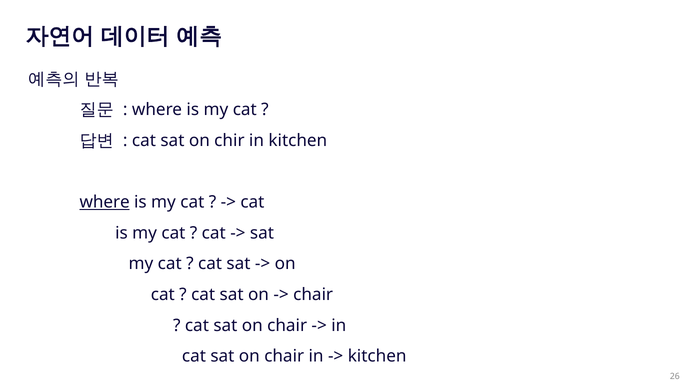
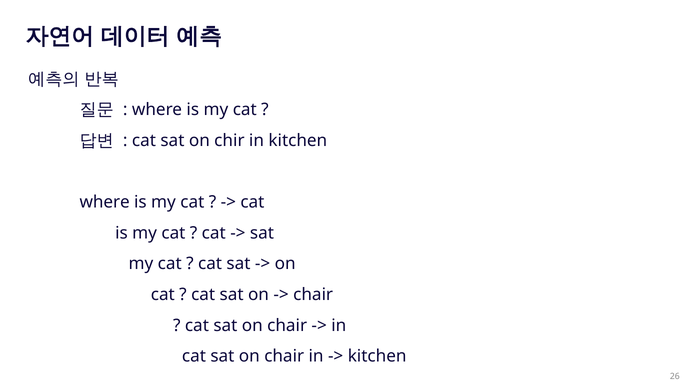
where underline: present -> none (105, 202)
